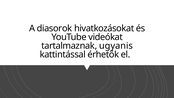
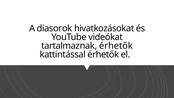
tartalmaznak ugyanis: ugyanis -> érhetők (116, 46)
